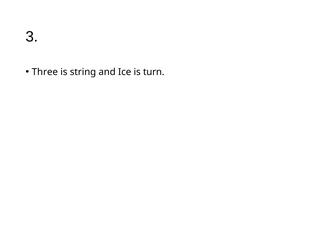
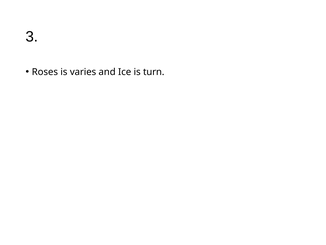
Three: Three -> Roses (45, 72)
string: string -> varies (83, 72)
